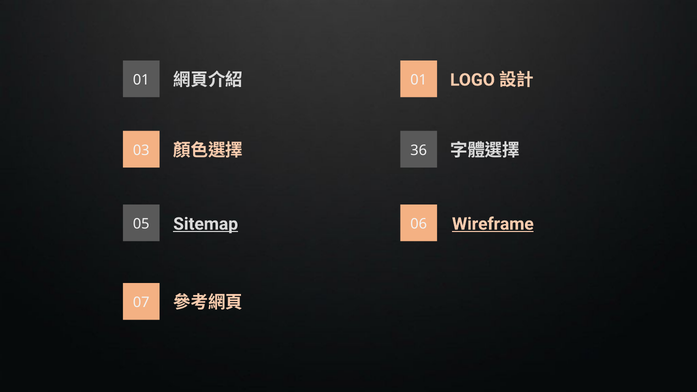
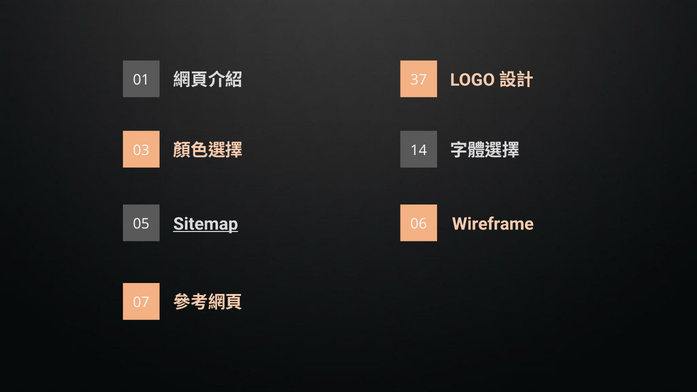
01 01: 01 -> 37 (419, 80)
36: 36 -> 14 (419, 150)
Wireframe underline: present -> none (493, 224)
